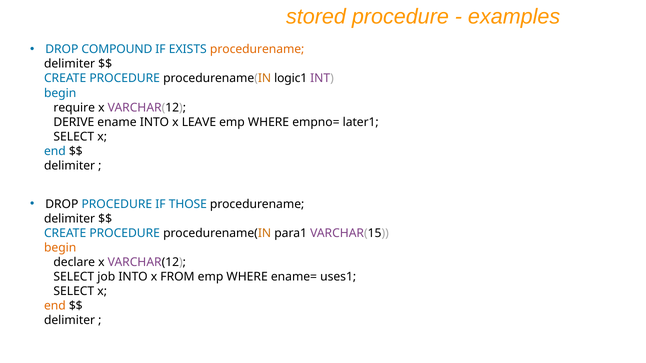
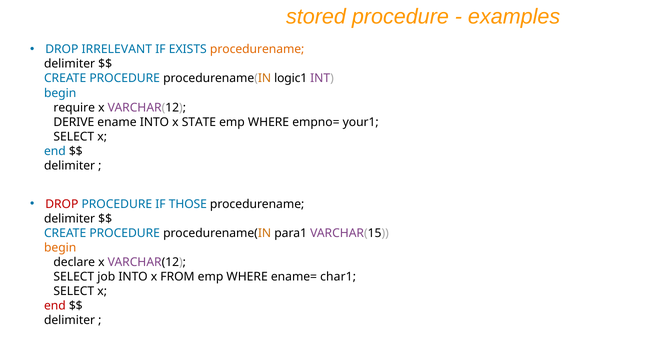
COMPOUND: COMPOUND -> IRRELEVANT (117, 50)
LEAVE: LEAVE -> STATE (199, 122)
later1: later1 -> your1 (361, 122)
DROP colour: black -> red (62, 204)
uses1: uses1 -> char1 (338, 277)
end colour: orange -> red (55, 306)
